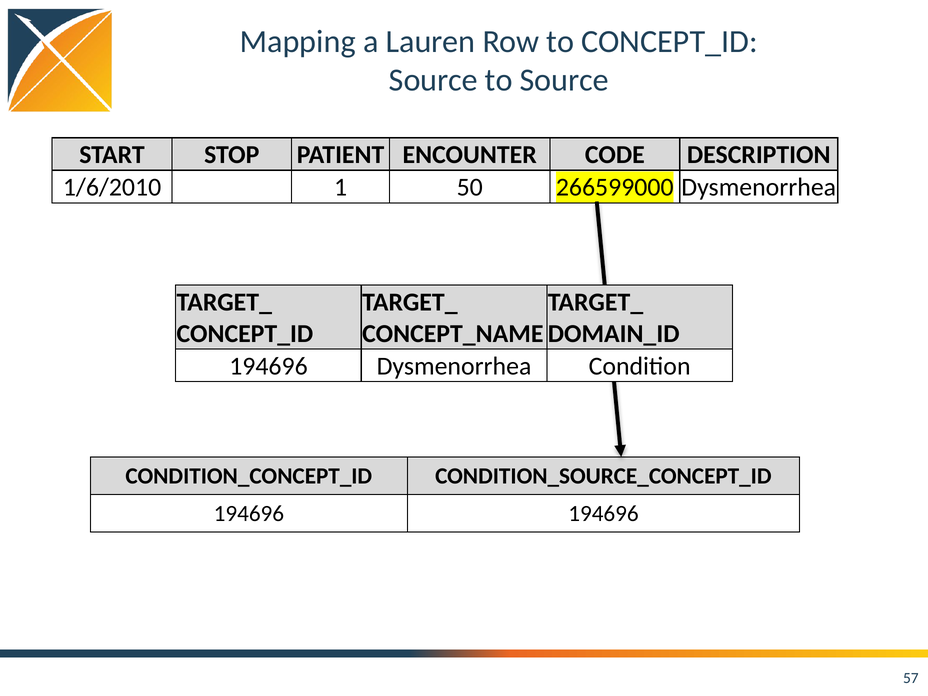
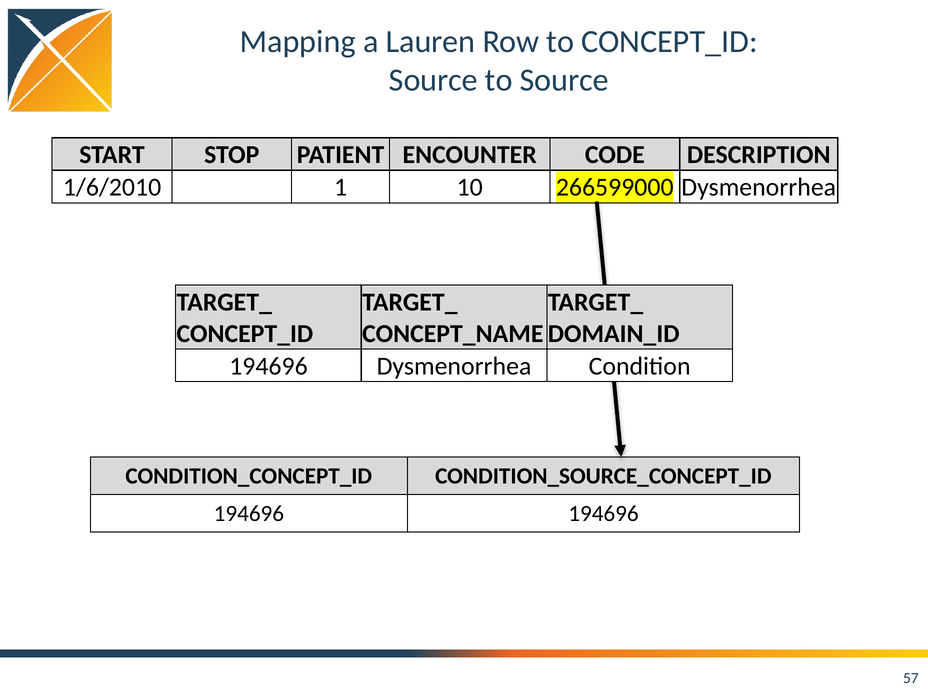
50: 50 -> 10 (470, 187)
